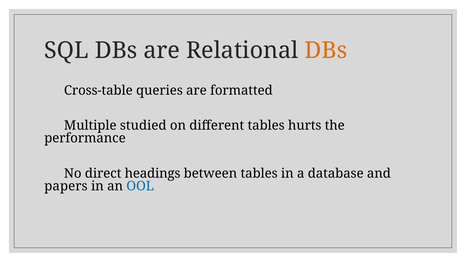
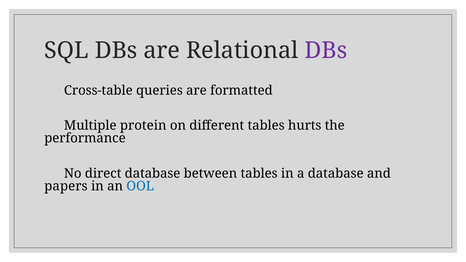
DBs colour: orange -> purple (326, 51)
studied: studied -> protein (143, 126)
direct headings: headings -> database (153, 174)
